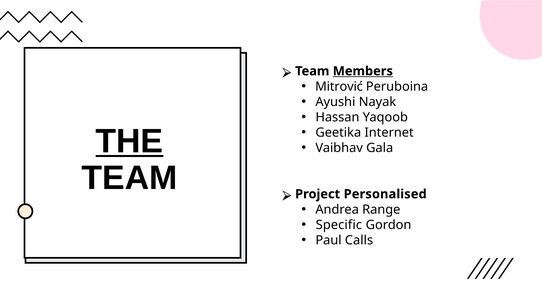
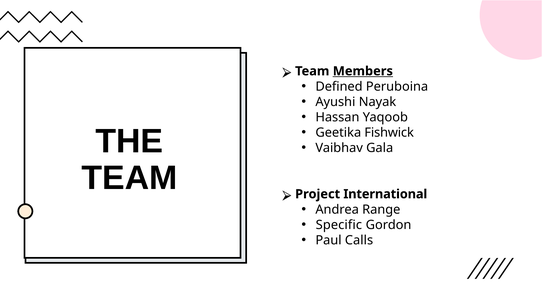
Mitrović: Mitrović -> Defined (339, 86)
THE underline: present -> none (129, 141)
Internet: Internet -> Fishwick (389, 133)
Personalised: Personalised -> International (385, 194)
